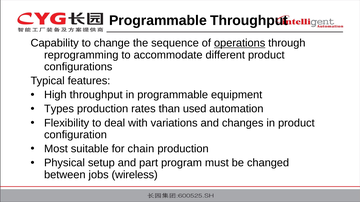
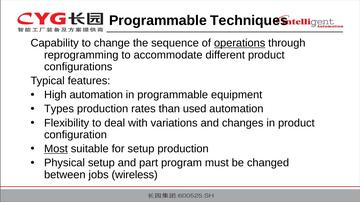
Programmable Throughput: Throughput -> Techniques (249, 21)
High throughput: throughput -> automation (96, 95)
Most underline: none -> present (56, 149)
for chain: chain -> setup (141, 149)
